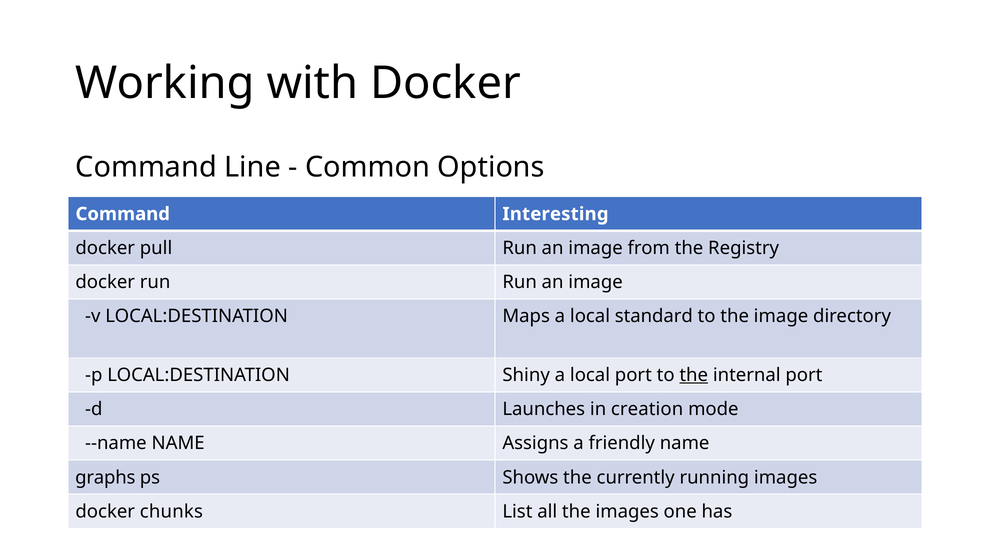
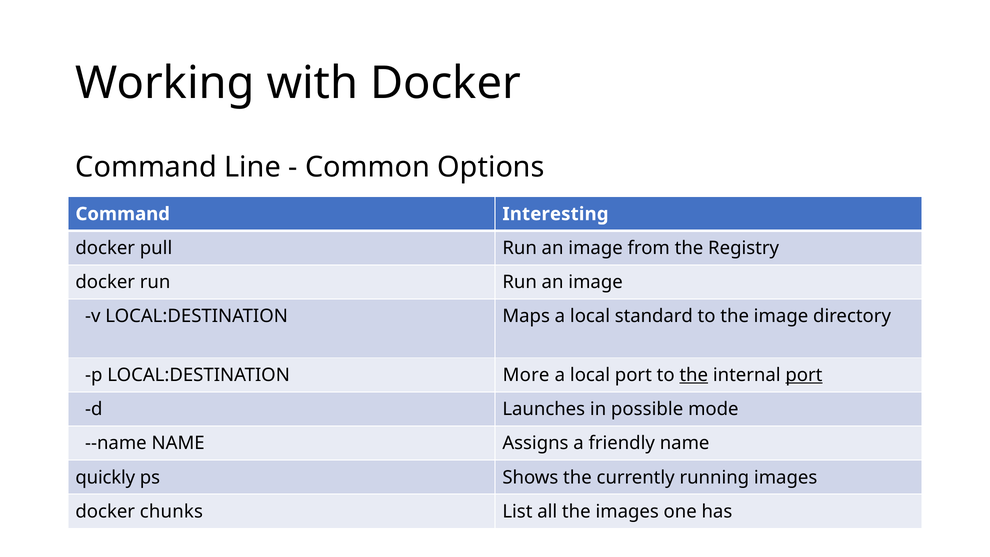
Shiny: Shiny -> More (526, 375)
port underline: none -> present (804, 375)
creation: creation -> possible (647, 409)
graphs: graphs -> quickly (105, 477)
